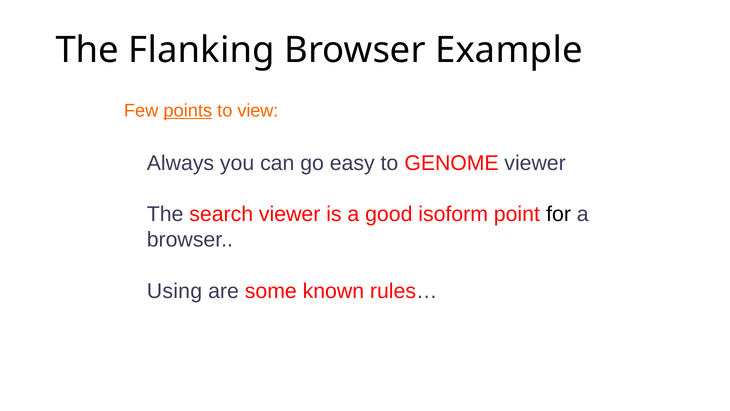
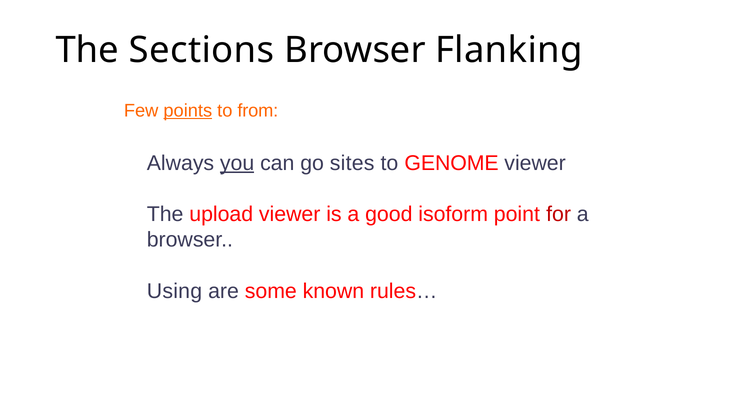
Flanking: Flanking -> Sections (202, 50)
Example: Example -> Flanking (509, 50)
view: view -> from (258, 111)
you underline: none -> present (237, 163)
easy: easy -> sites (352, 163)
search: search -> upload (221, 214)
for colour: black -> red (559, 214)
